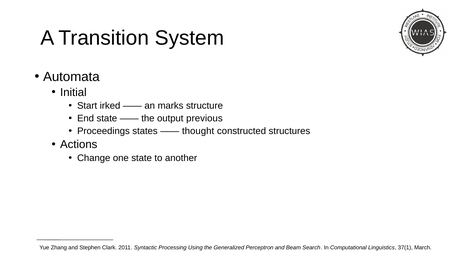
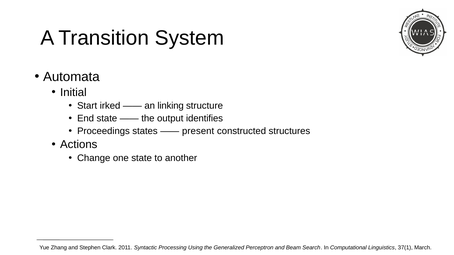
marks: marks -> linking (171, 106)
previous: previous -> identifies (205, 119)
thought: thought -> present (198, 131)
